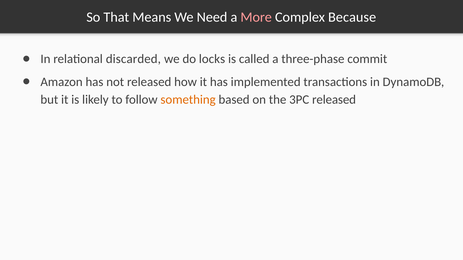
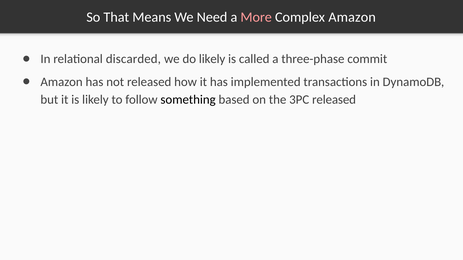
Complex Because: Because -> Amazon (352, 17)
do locks: locks -> likely (212, 59)
something colour: orange -> black (188, 100)
